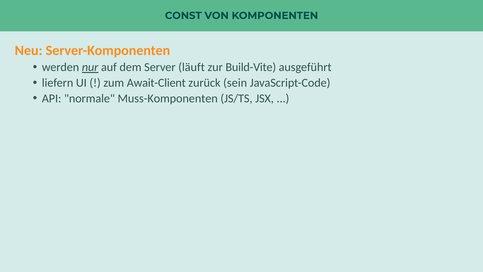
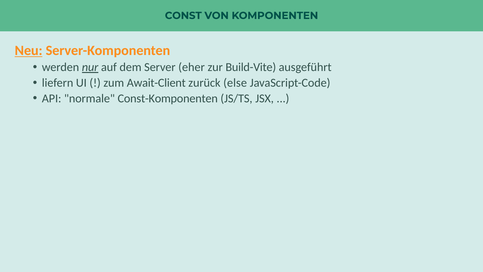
Neu underline: none -> present (29, 51)
läuft: läuft -> eher (192, 67)
sein: sein -> else (235, 83)
Muss-Komponenten: Muss-Komponenten -> Const-Komponenten (168, 98)
